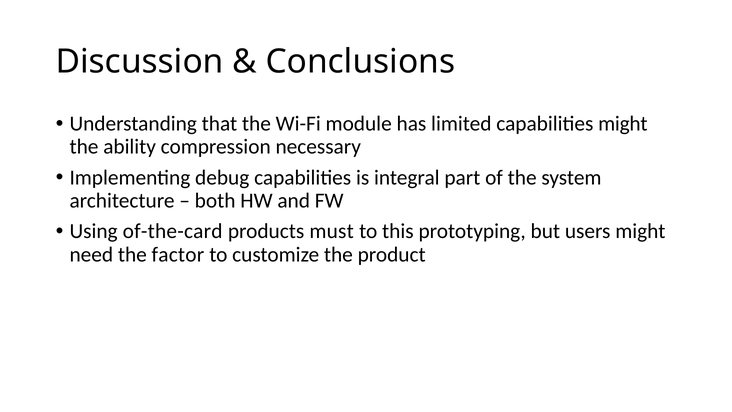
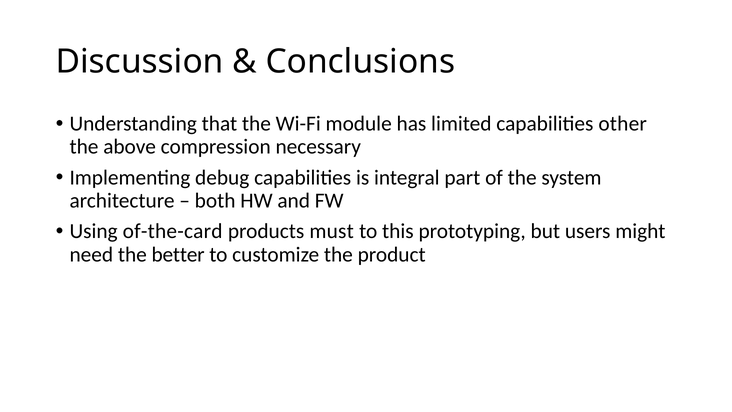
capabilities might: might -> other (623, 124)
ability: ability -> above (130, 147)
factor: factor -> better (178, 254)
